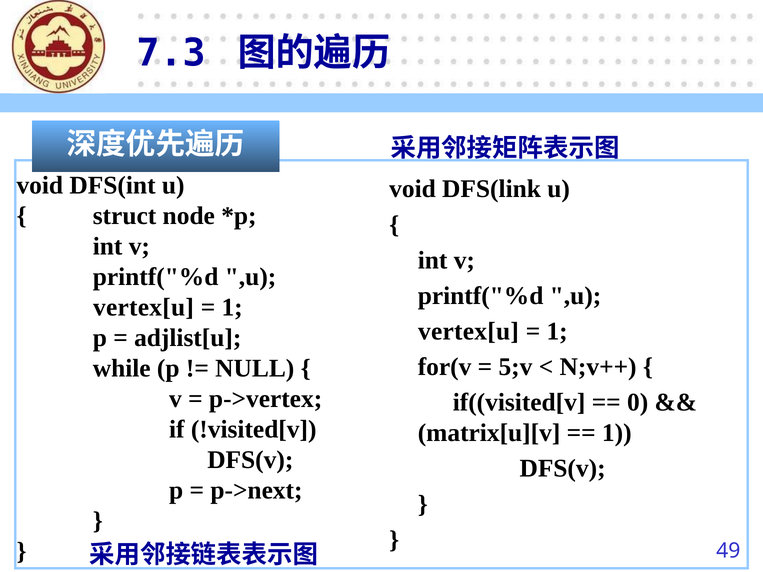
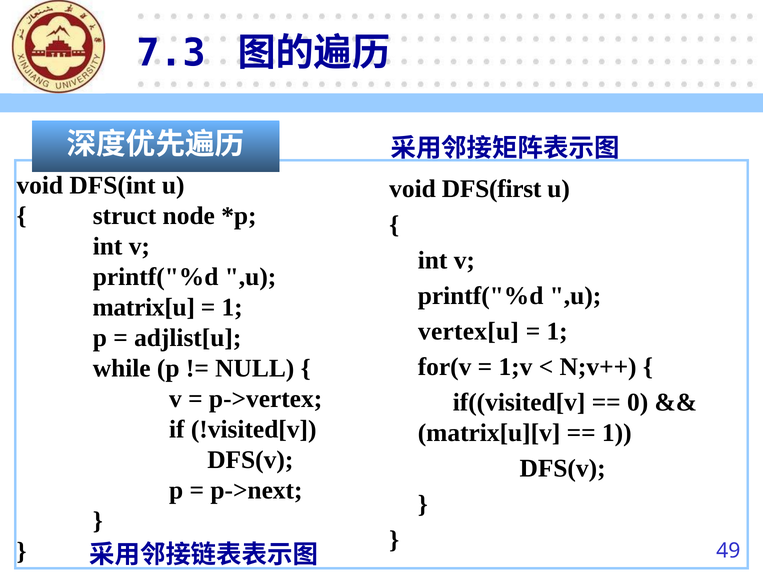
DFS(link: DFS(link -> DFS(first (492, 189)
vertex[u: vertex[u -> matrix[u (144, 308)
5;v: 5;v -> 1;v (515, 367)
